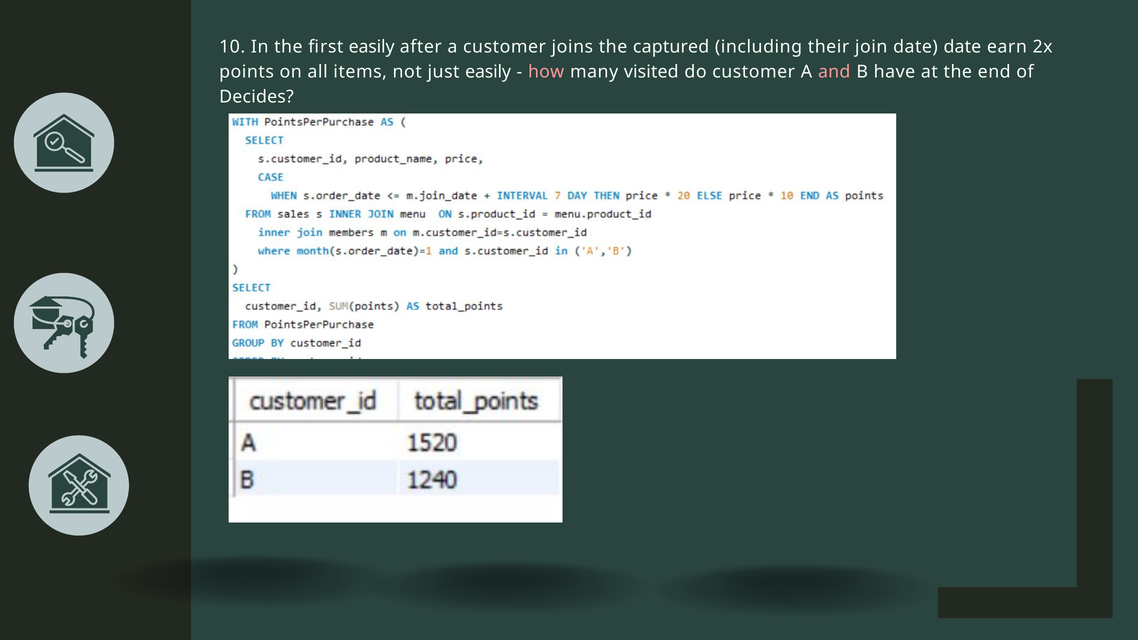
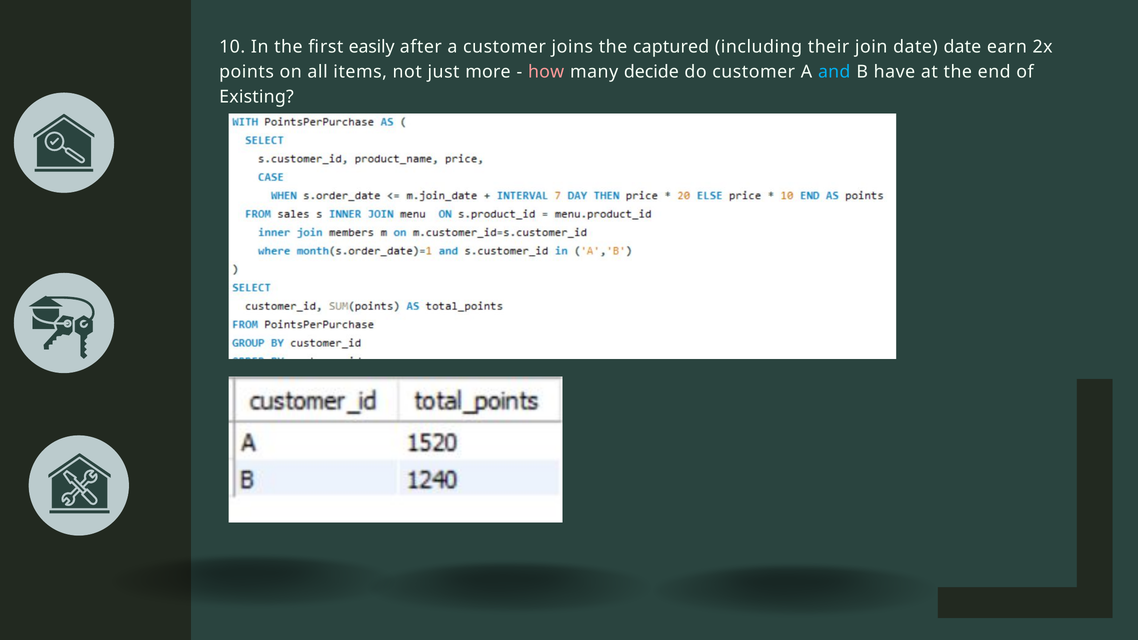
just easily: easily -> more (488, 72)
visited: visited -> decide (651, 72)
and colour: pink -> light blue (834, 72)
Decides: Decides -> Existing (256, 97)
